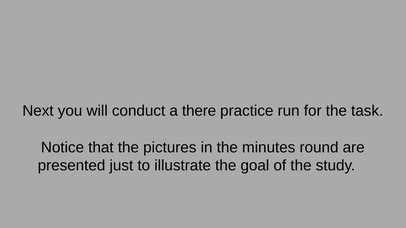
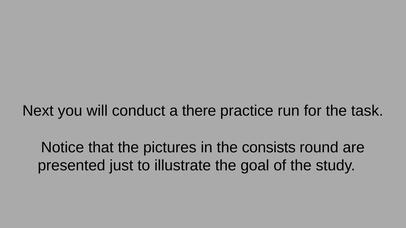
minutes: minutes -> consists (269, 148)
